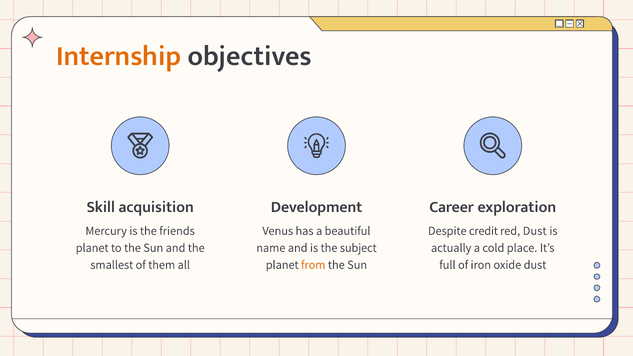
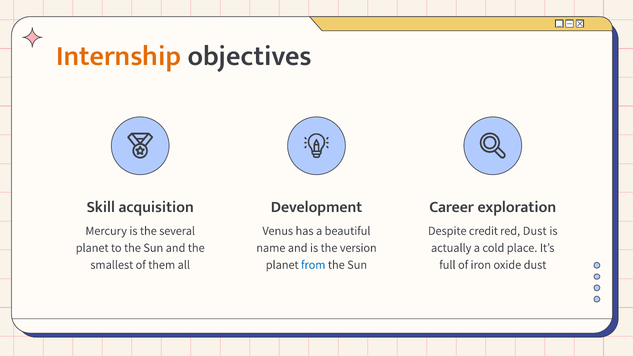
friends: friends -> several (177, 231)
subject: subject -> version (358, 248)
from colour: orange -> blue (313, 265)
